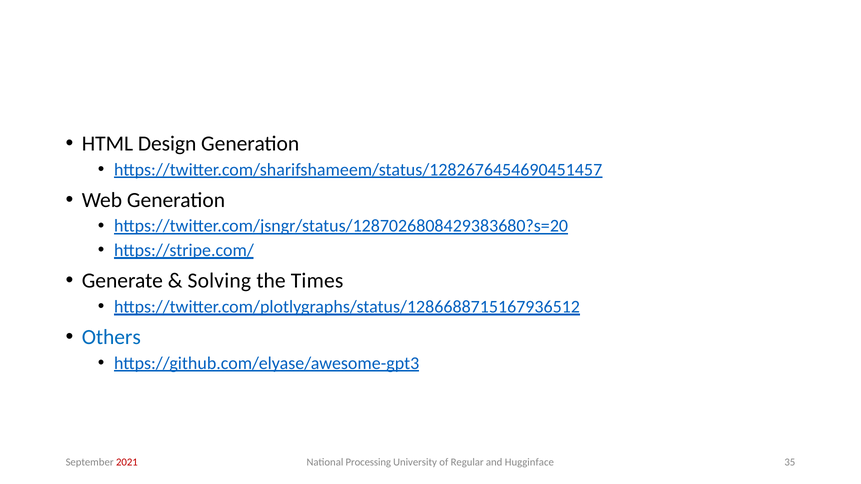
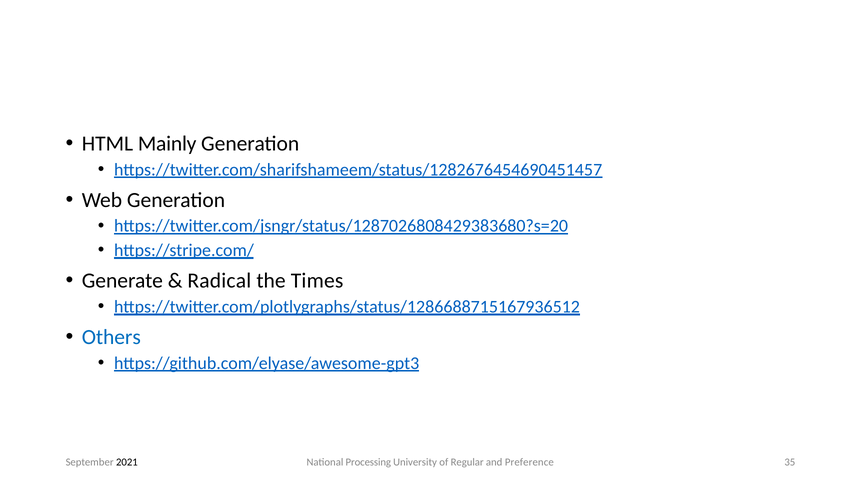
Design: Design -> Mainly (167, 144)
Solving: Solving -> Radical (219, 281)
Hugginface: Hugginface -> Preference (529, 462)
2021 colour: red -> black (127, 463)
